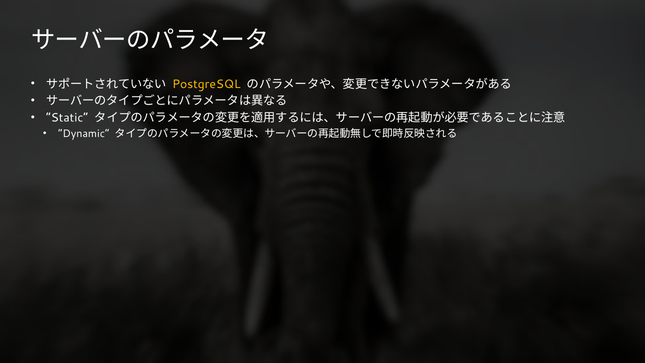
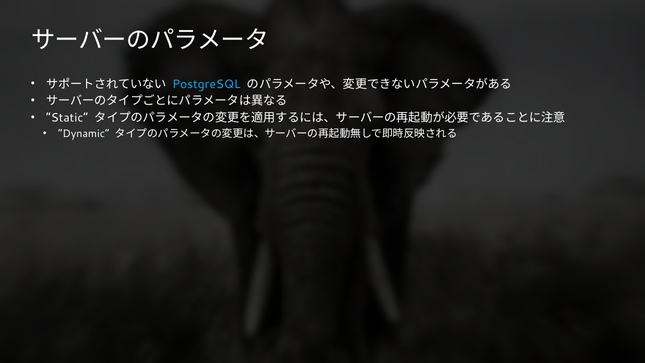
PostgreSQL colour: yellow -> light blue (206, 84)
